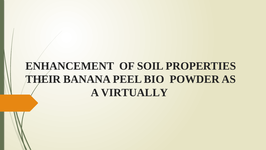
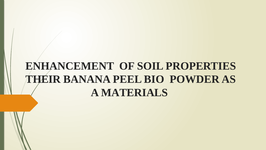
VIRTUALLY: VIRTUALLY -> MATERIALS (134, 92)
